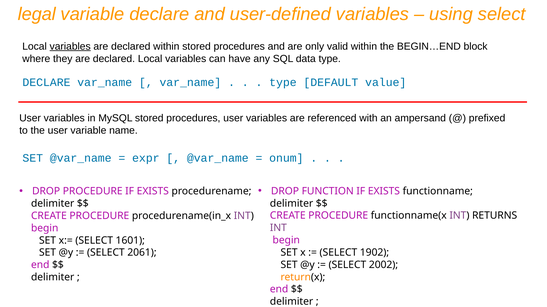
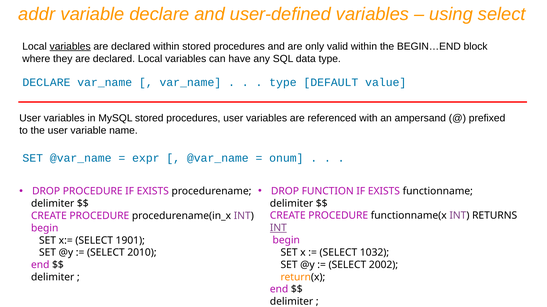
legal: legal -> addr (37, 14)
INT underline: none -> present (278, 228)
1601: 1601 -> 1901 (130, 241)
1902: 1902 -> 1032 (374, 253)
2061: 2061 -> 2010 (142, 253)
